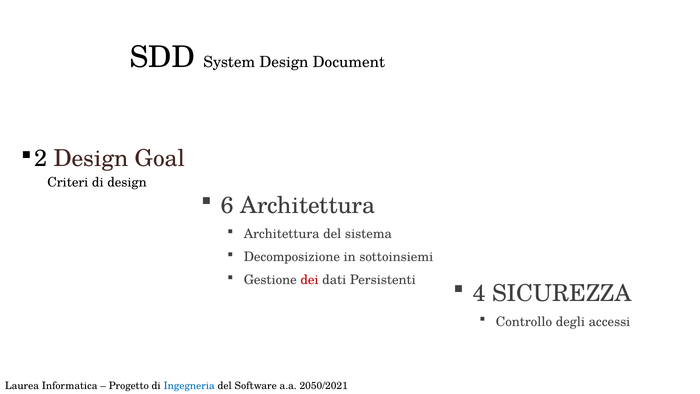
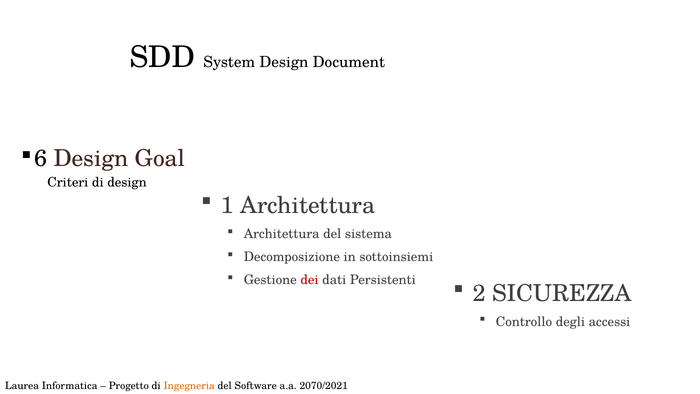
2: 2 -> 6 (41, 159)
6: 6 -> 1 (227, 205)
4: 4 -> 2 (479, 293)
Ingegneria colour: blue -> orange (189, 385)
2050/2021: 2050/2021 -> 2070/2021 (324, 385)
